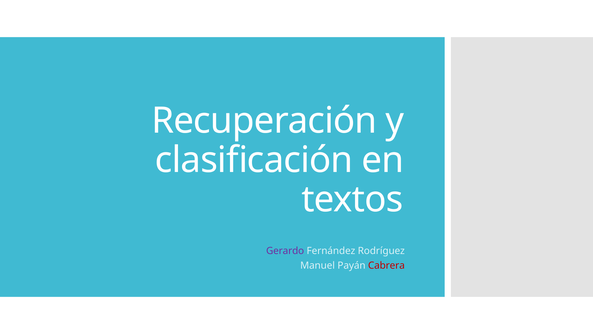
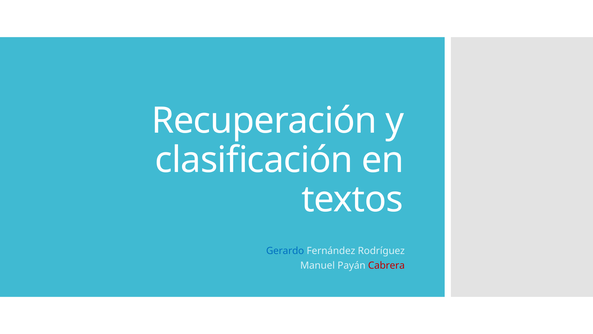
Gerardo colour: purple -> blue (285, 251)
